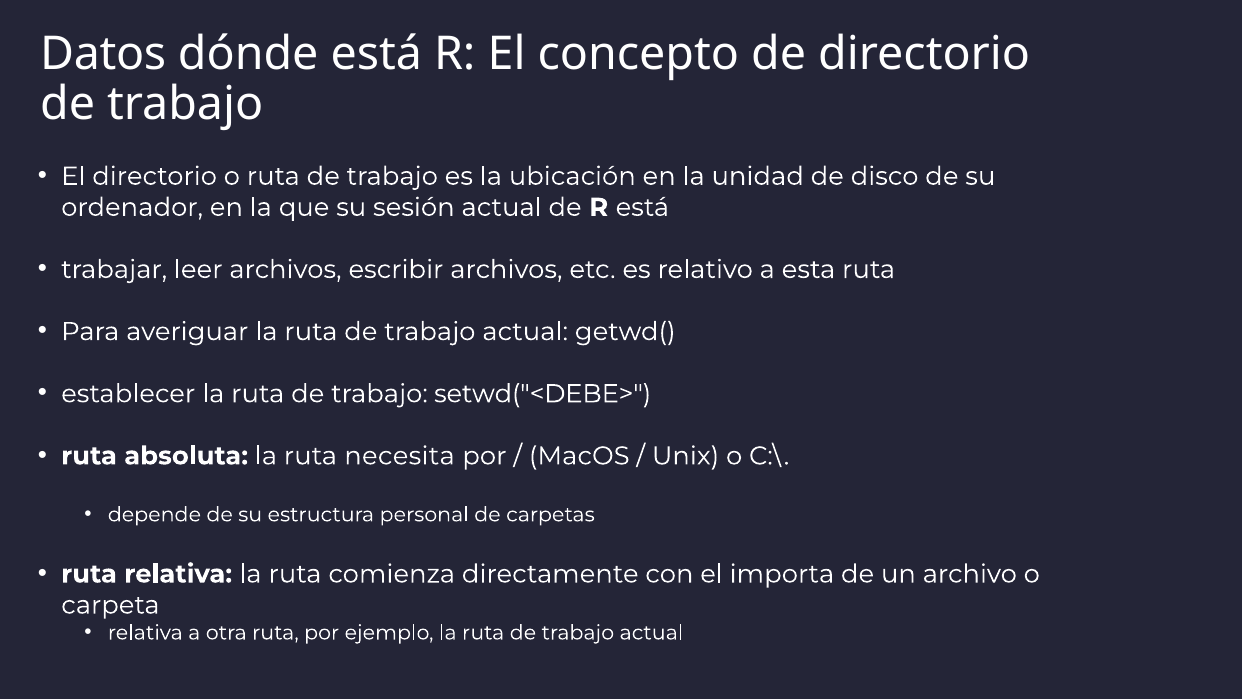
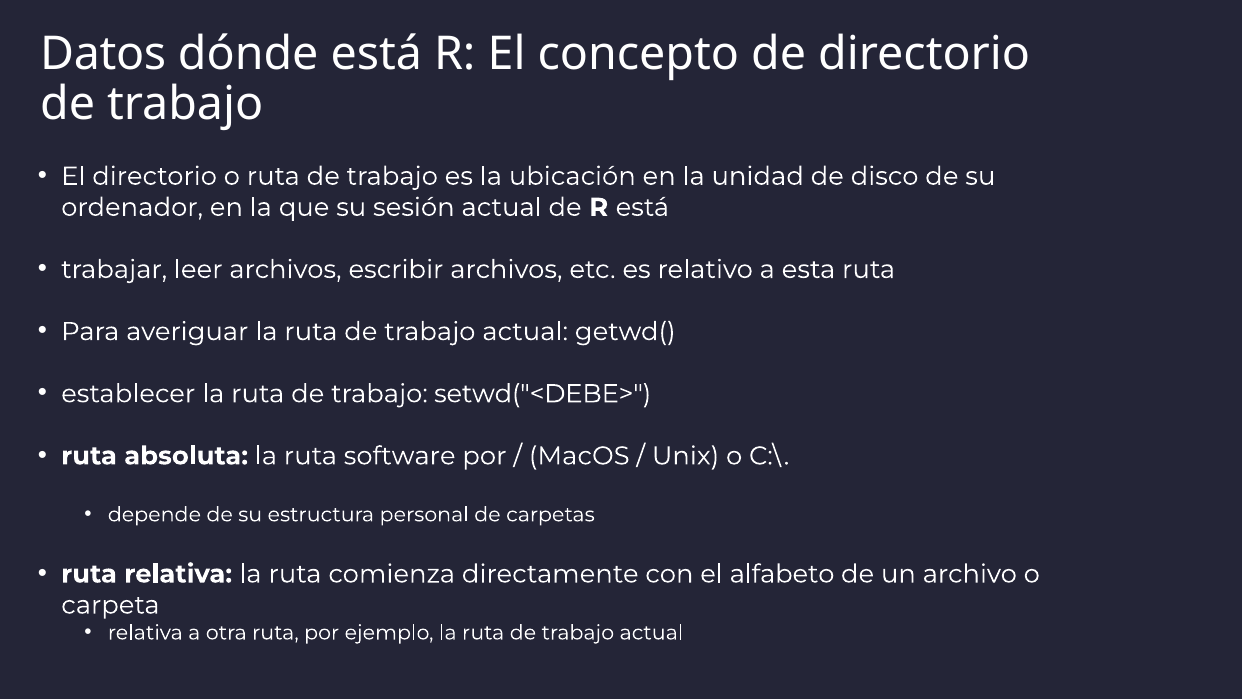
necesita: necesita -> software (400, 456)
importa: importa -> alfabeto (782, 574)
